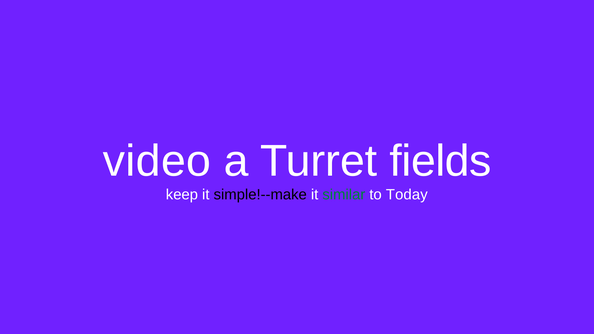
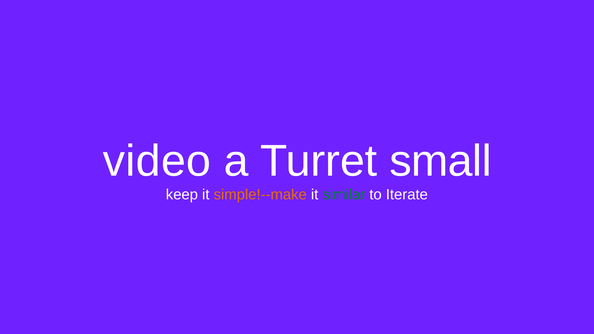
fields: fields -> small (441, 161)
simple!--make colour: black -> orange (260, 195)
Today: Today -> Iterate (407, 195)
